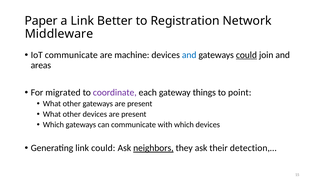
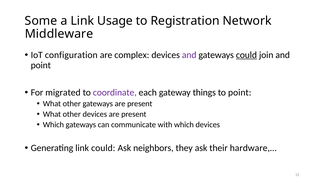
Paper: Paper -> Some (41, 21)
Better: Better -> Usage (115, 21)
IoT communicate: communicate -> configuration (71, 55)
machine: machine -> complex (132, 55)
and colour: blue -> purple (189, 55)
areas: areas -> point (41, 65)
neighbors underline: present -> none (153, 147)
detection,…: detection,… -> hardware,… (253, 147)
